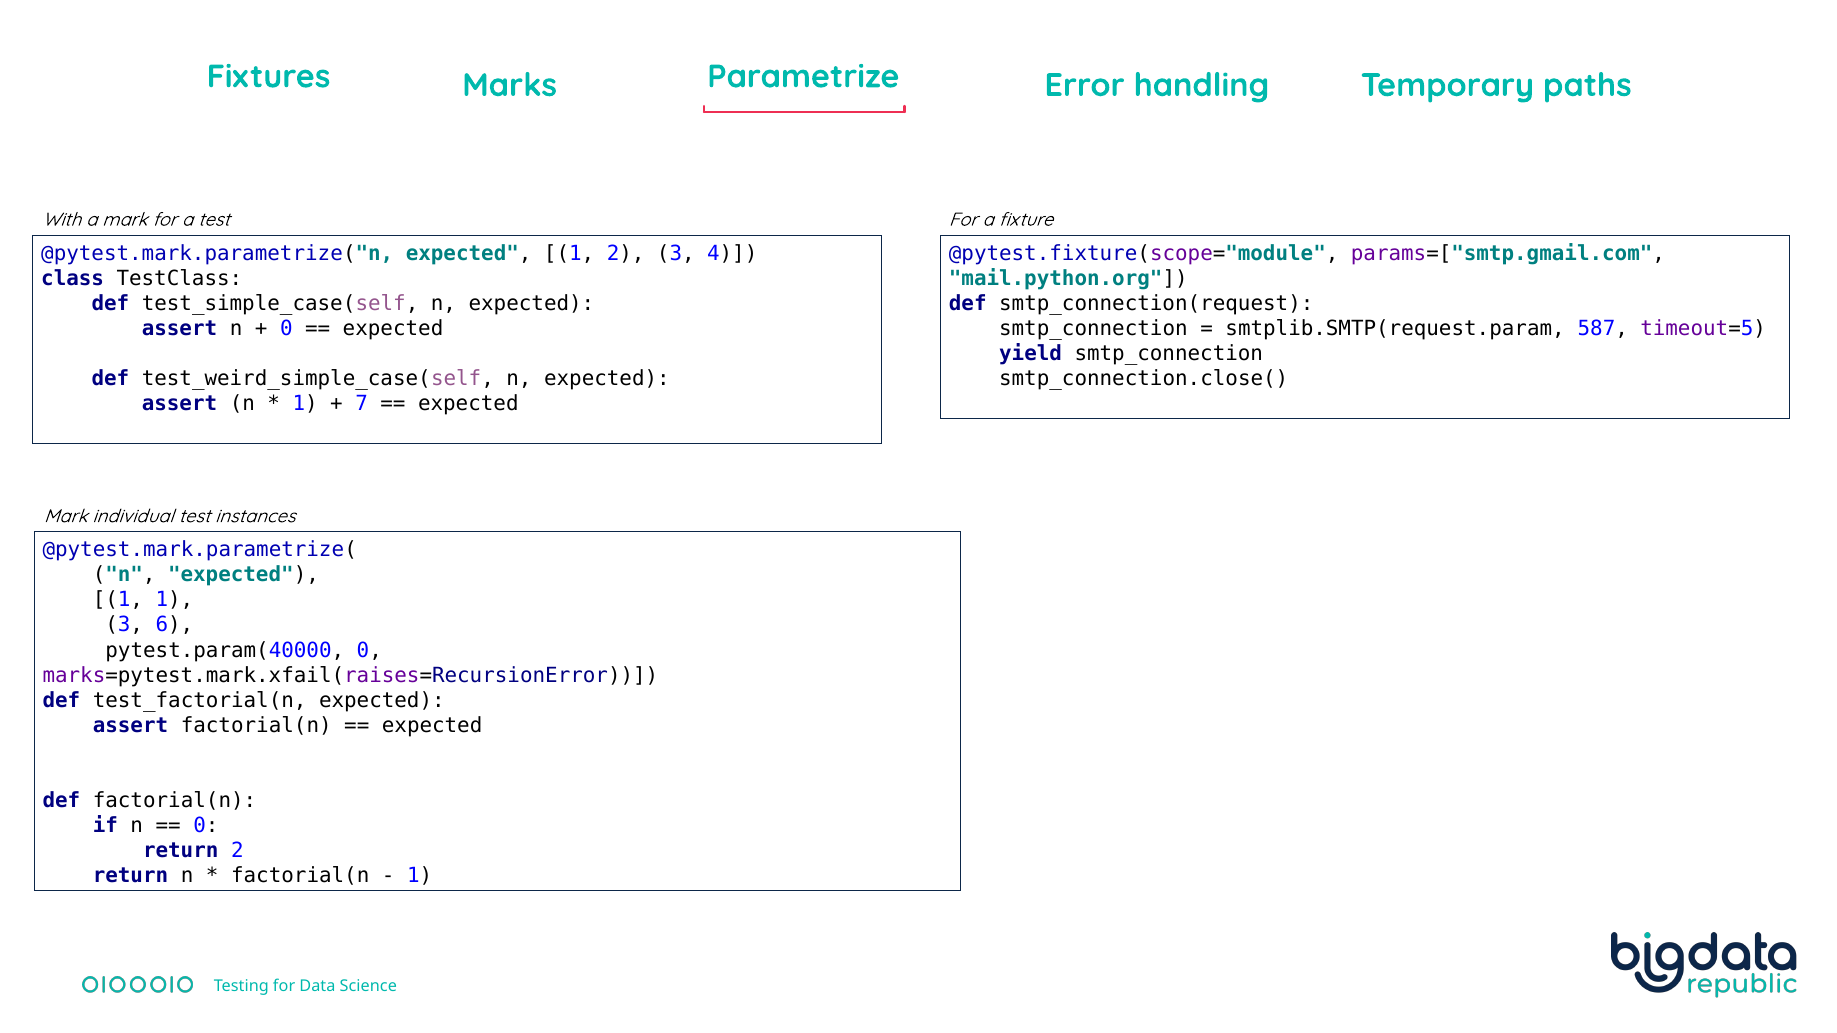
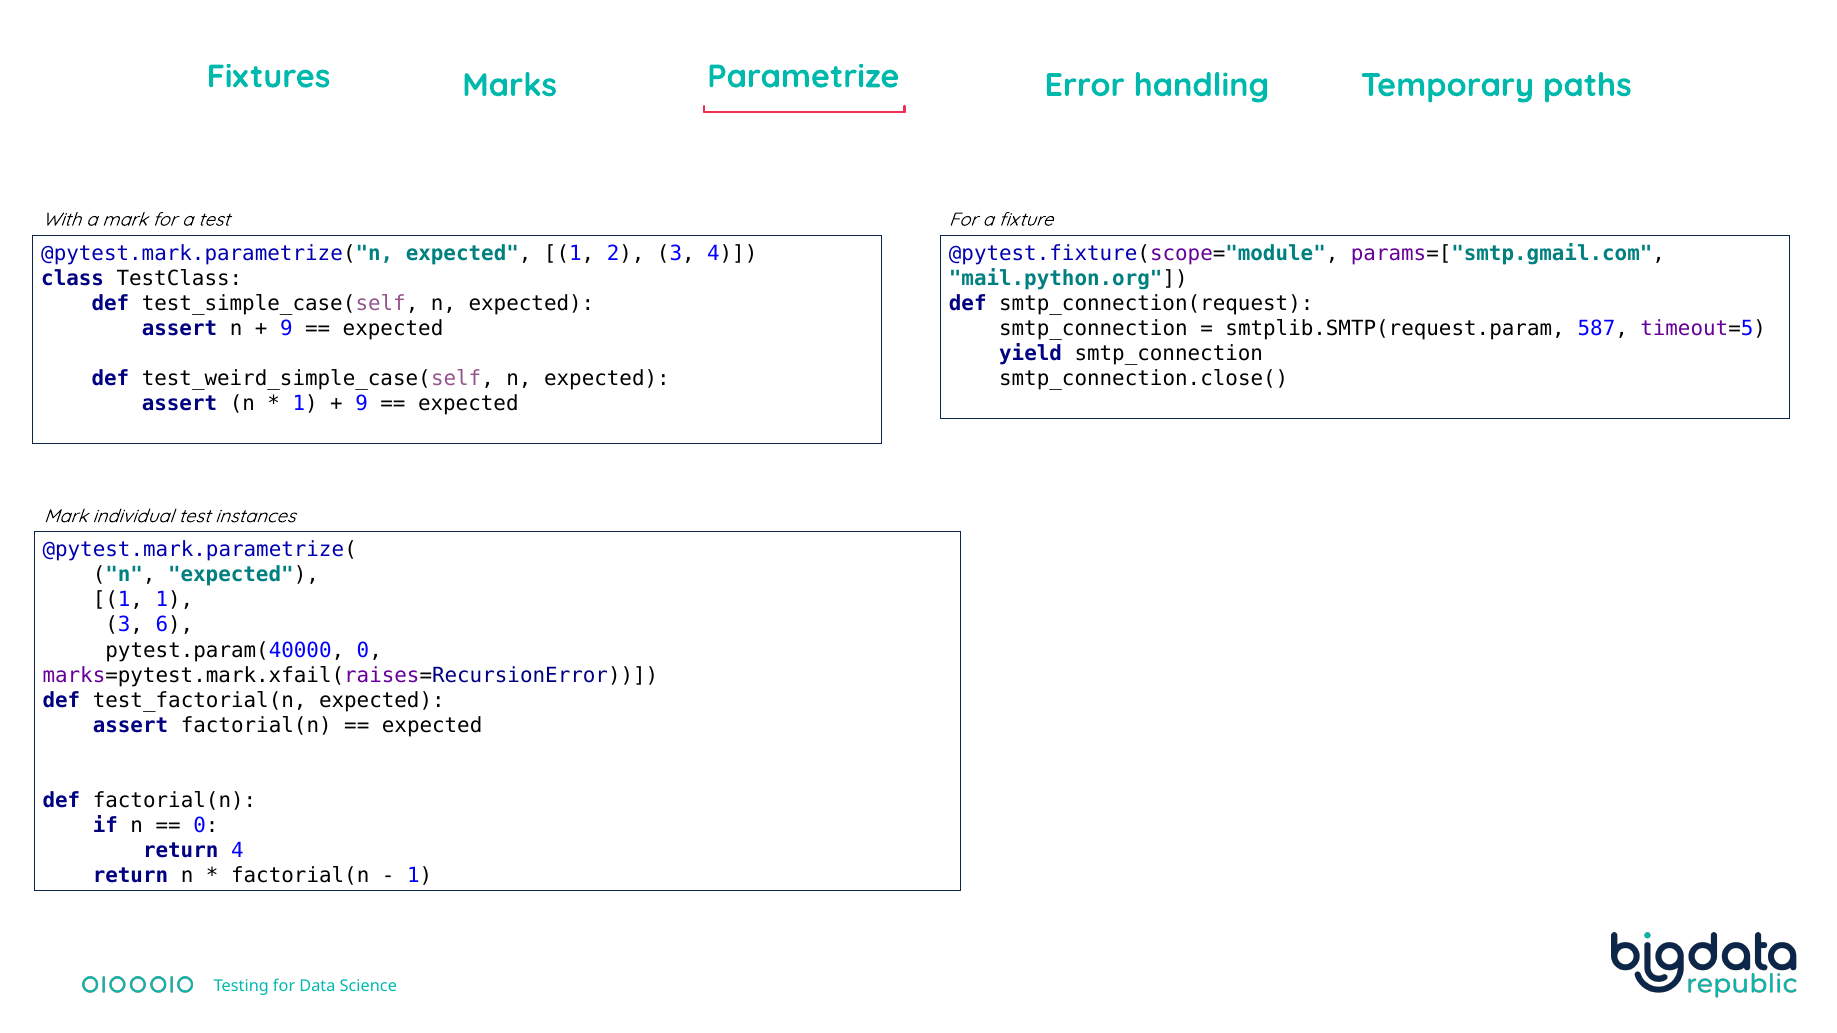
0: 0 -> 9 (286, 329)
7: 7 -> 9 (362, 404)
return 2: 2 -> 4 (237, 851)
